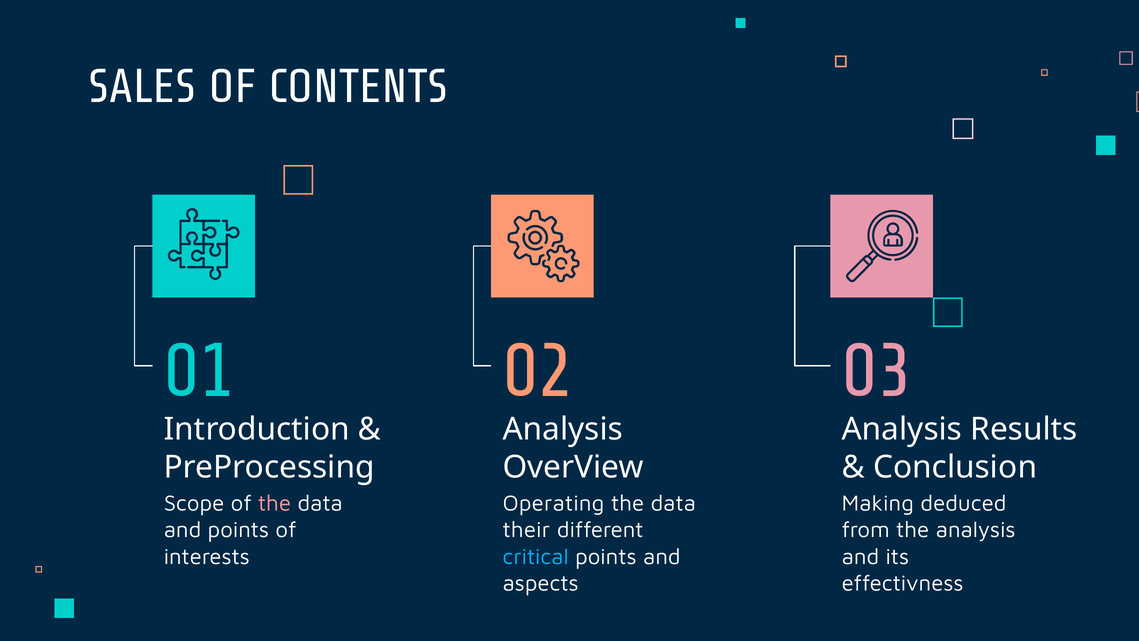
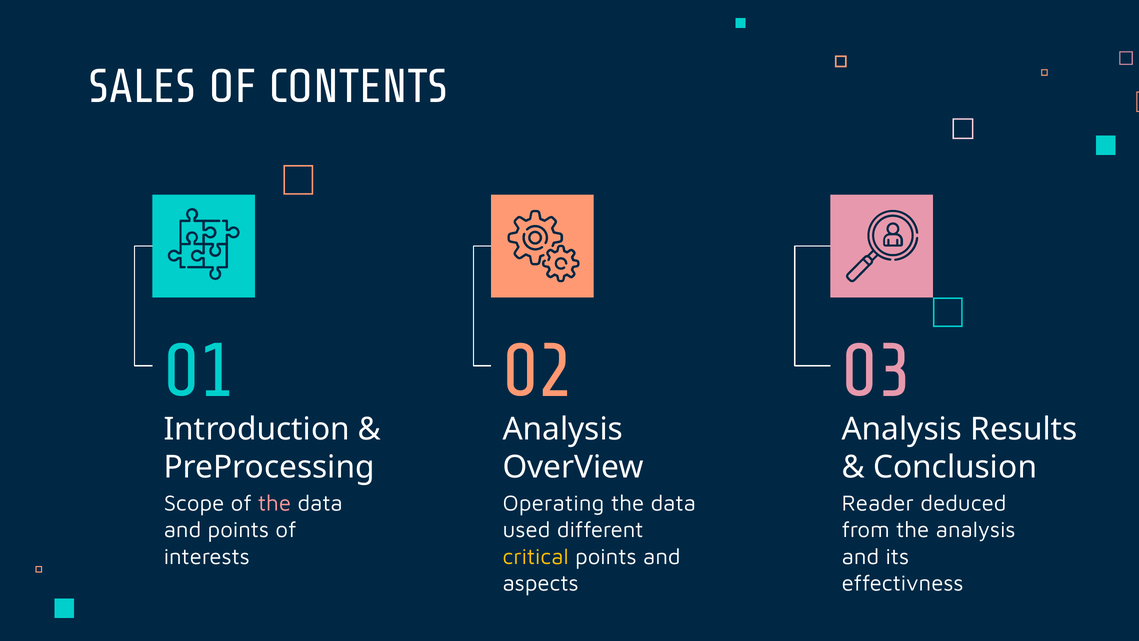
Making: Making -> Reader (878, 503)
their: their -> used (526, 530)
critical colour: light blue -> yellow (536, 556)
